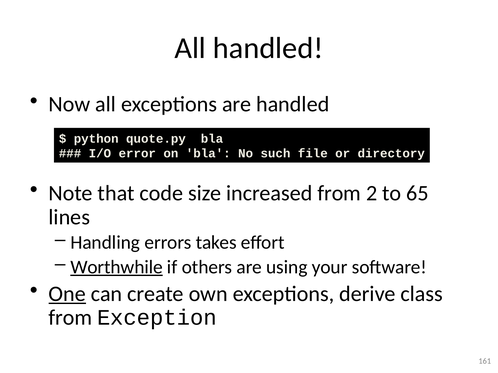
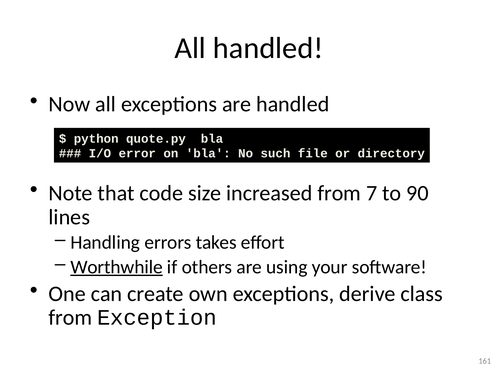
2: 2 -> 7 (372, 193)
65: 65 -> 90 (417, 193)
One underline: present -> none (67, 294)
